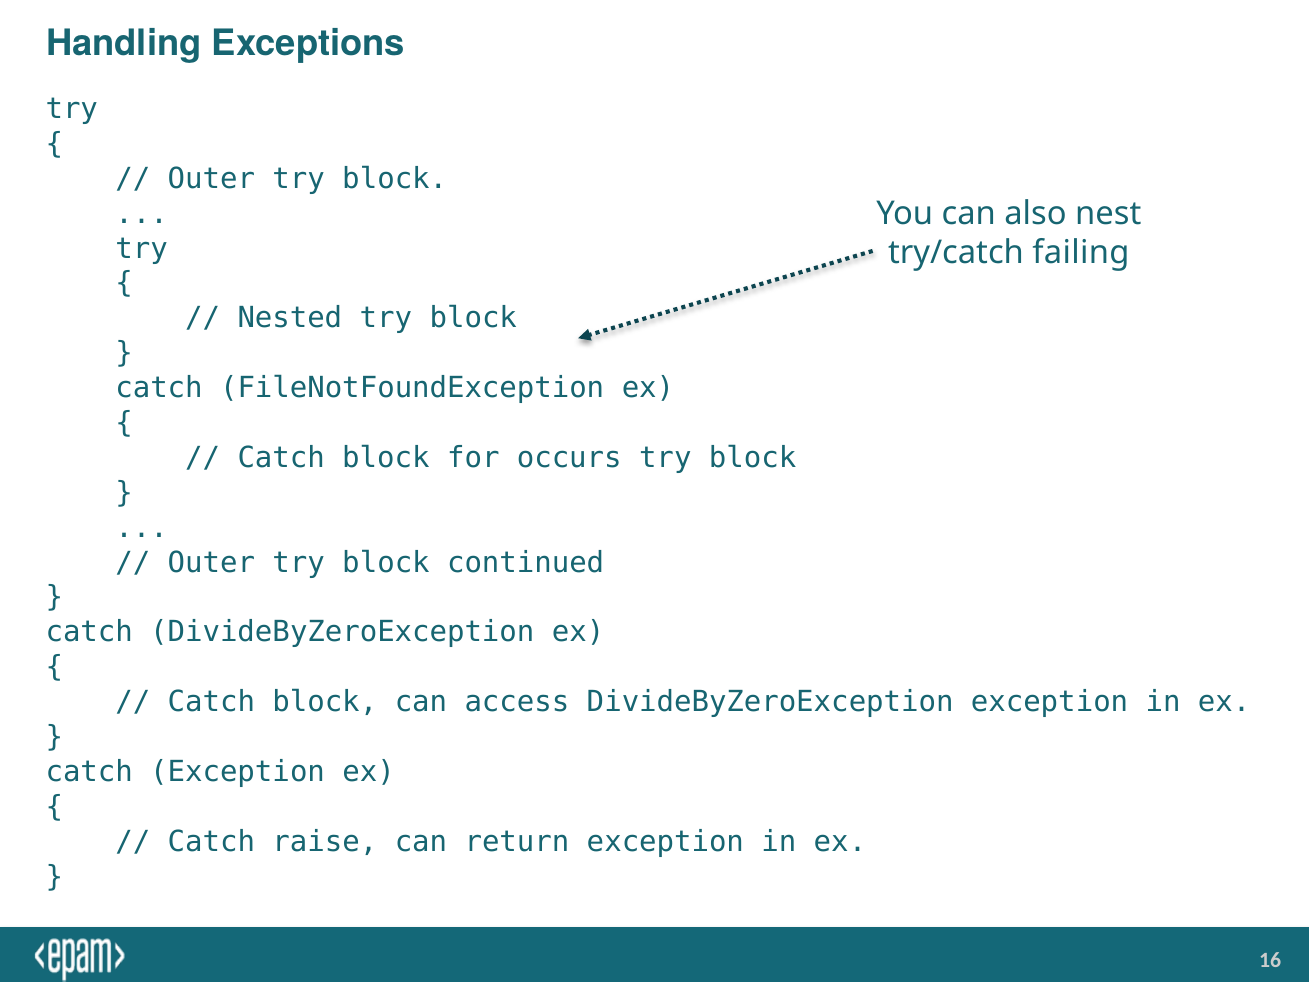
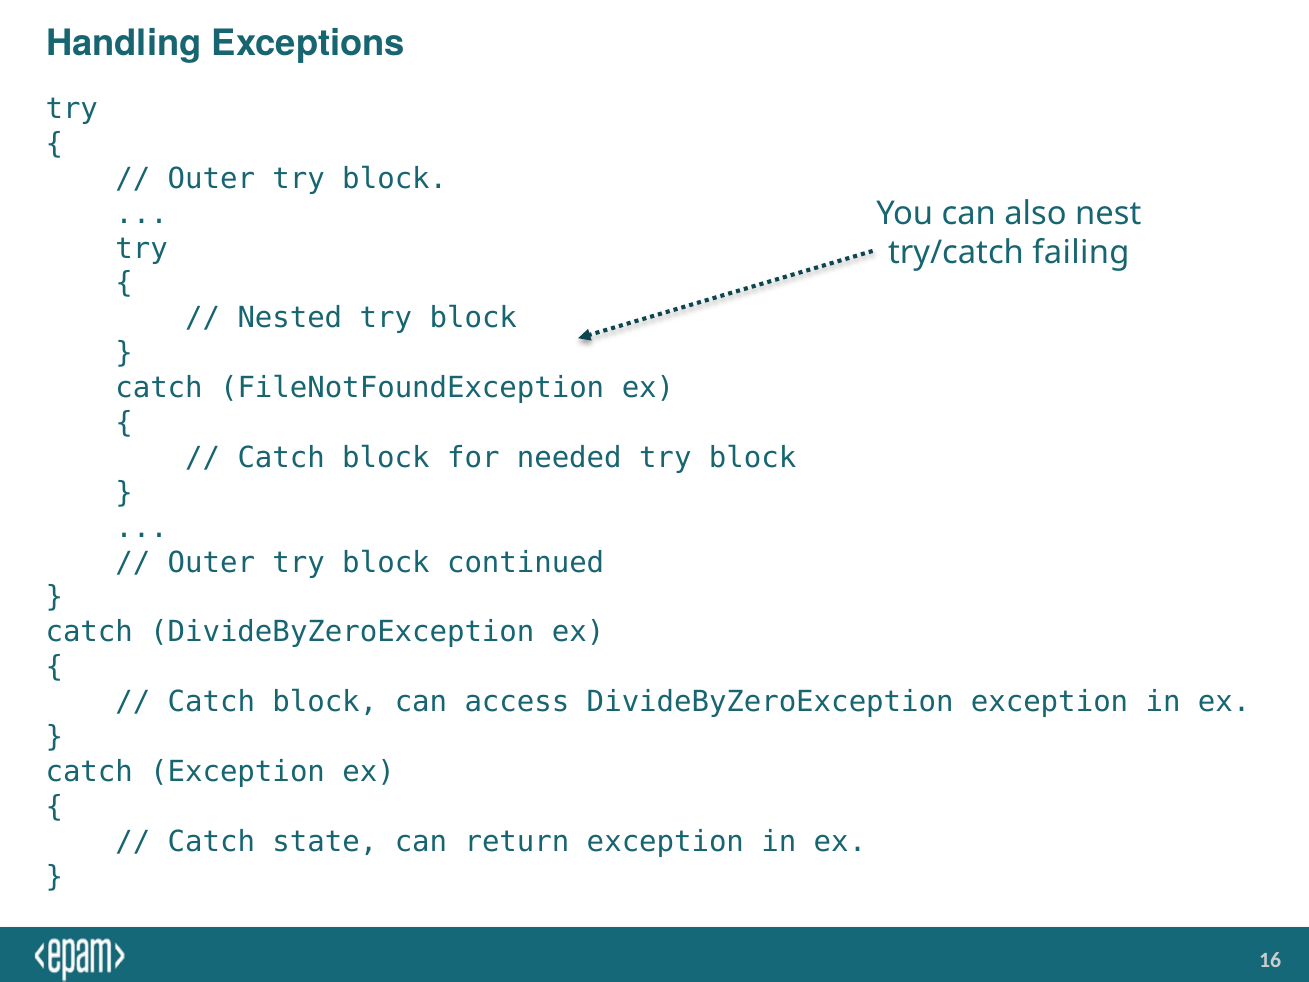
occurs: occurs -> needed (569, 458)
raise: raise -> state (325, 841)
